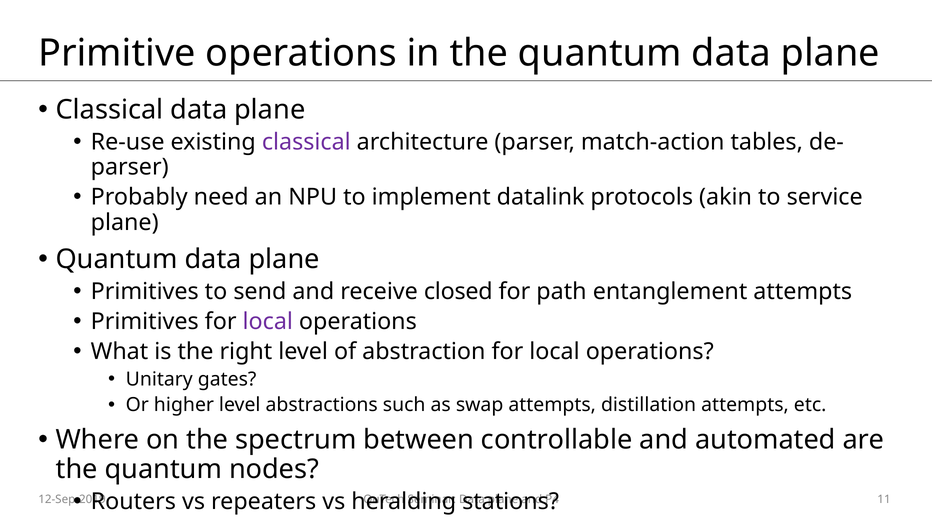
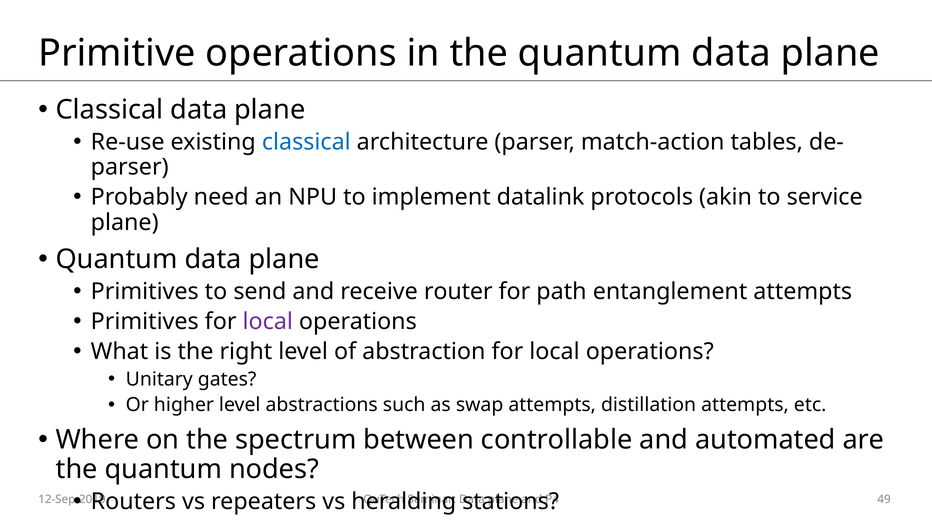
classical colour: purple -> blue (306, 142)
closed: closed -> router (458, 292)
11: 11 -> 49 (884, 500)
